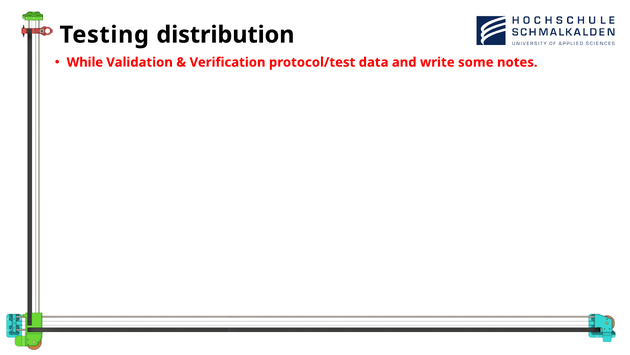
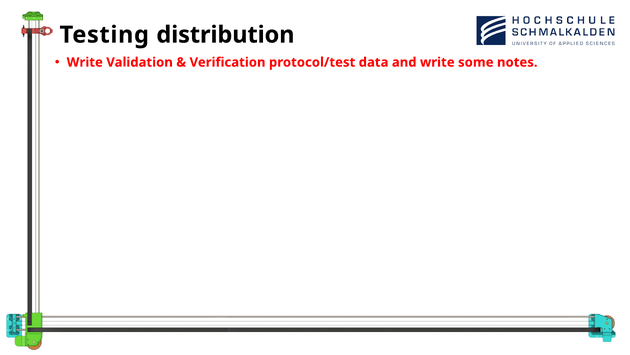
While: While -> Write (85, 62)
